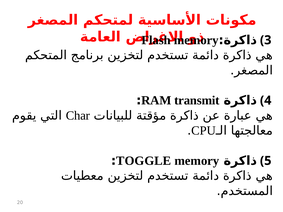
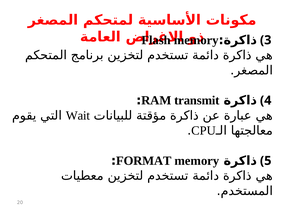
Char: Char -> Wait (78, 116)
TOGGLE: TOGGLE -> FORMAT (144, 161)
